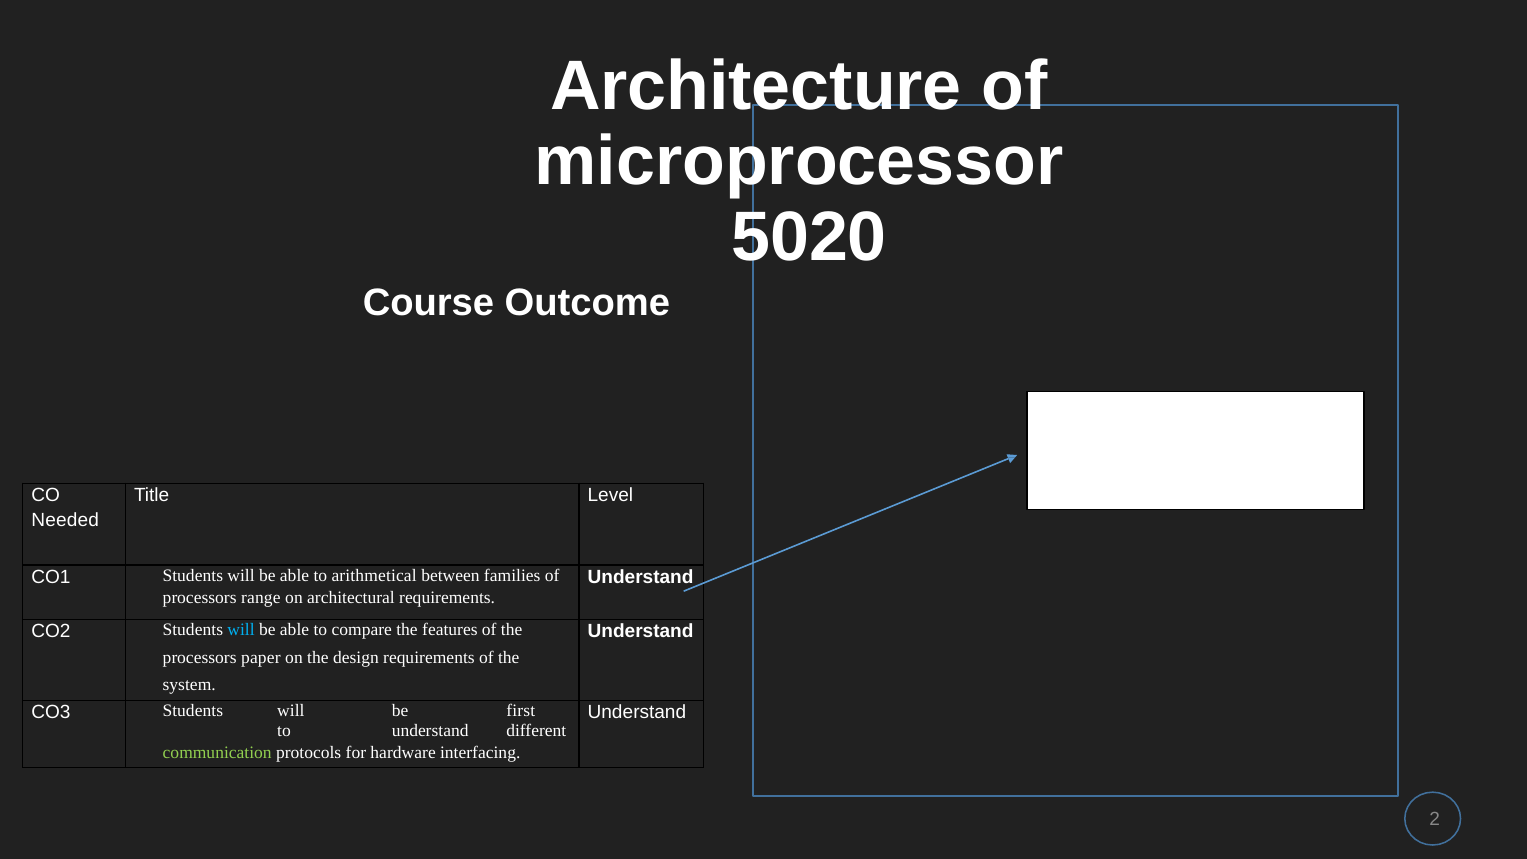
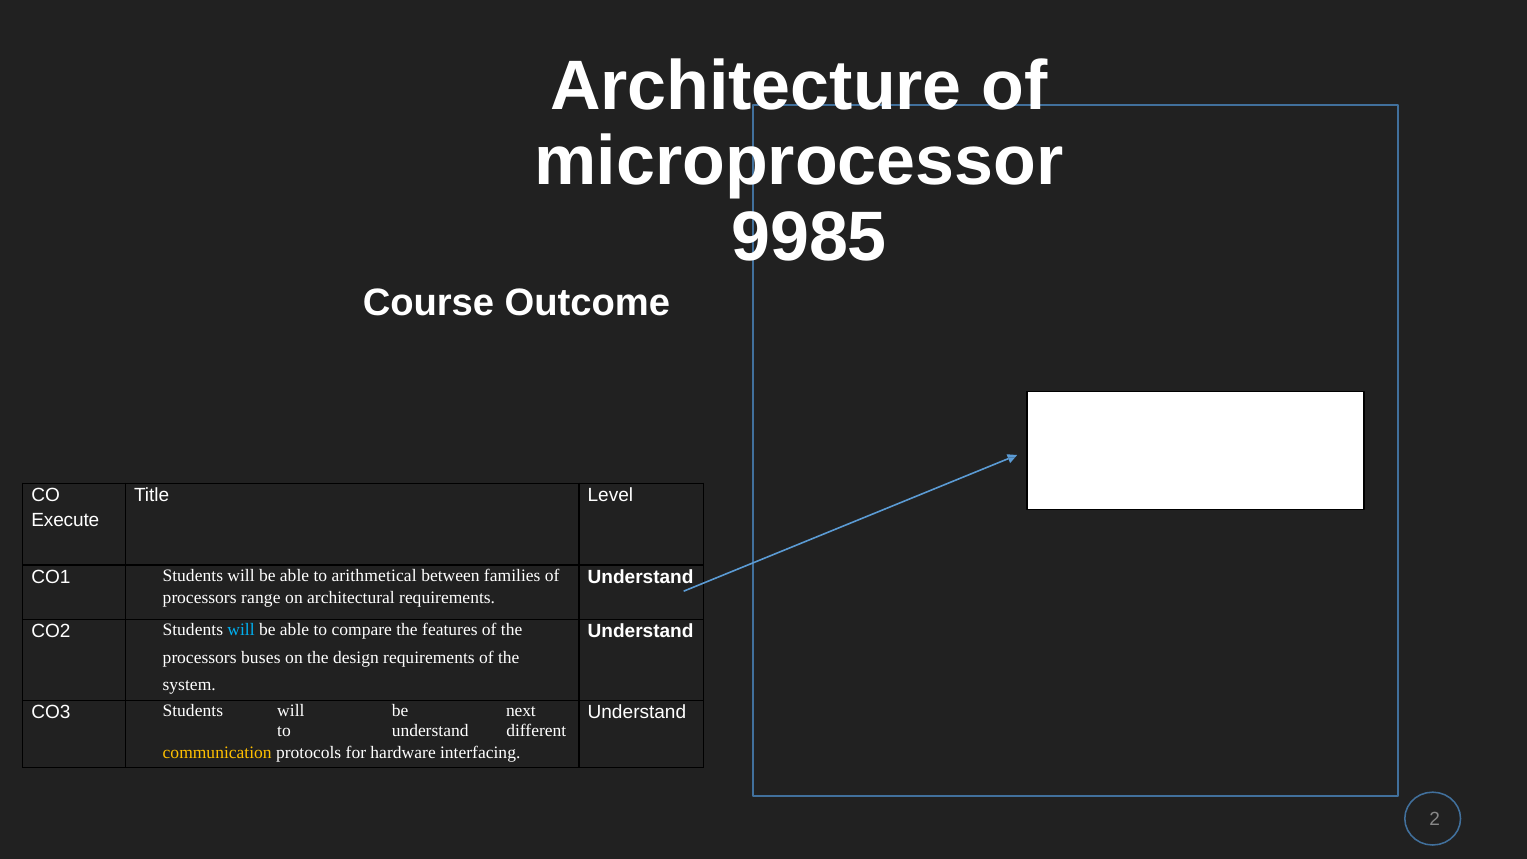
5020: 5020 -> 9985 (809, 237)
Needed: Needed -> Execute (65, 520)
paper: paper -> buses (261, 658)
first: first -> next (521, 711)
communication colour: light green -> yellow (217, 753)
